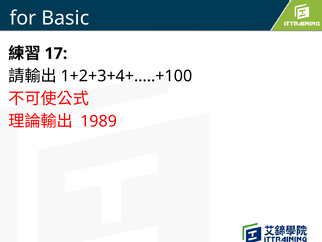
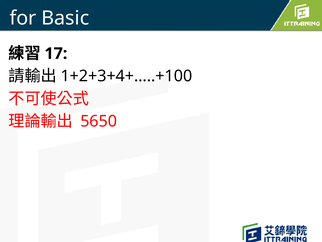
1989: 1989 -> 5650 (99, 121)
